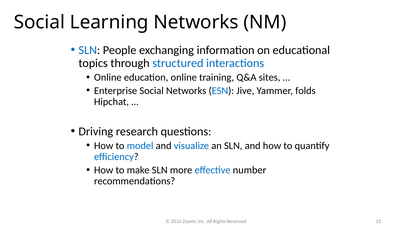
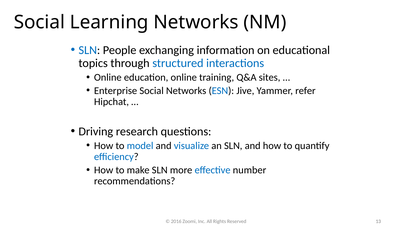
folds: folds -> refer (305, 91)
